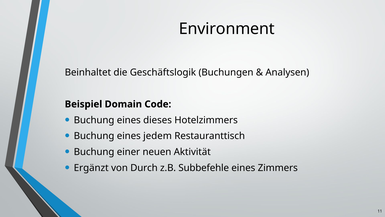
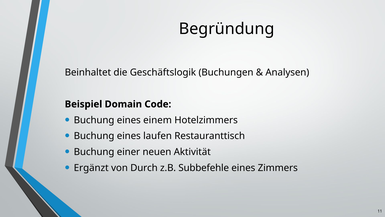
Environment: Environment -> Begründung (227, 29)
dieses: dieses -> einem (158, 120)
jedem: jedem -> laufen (158, 136)
